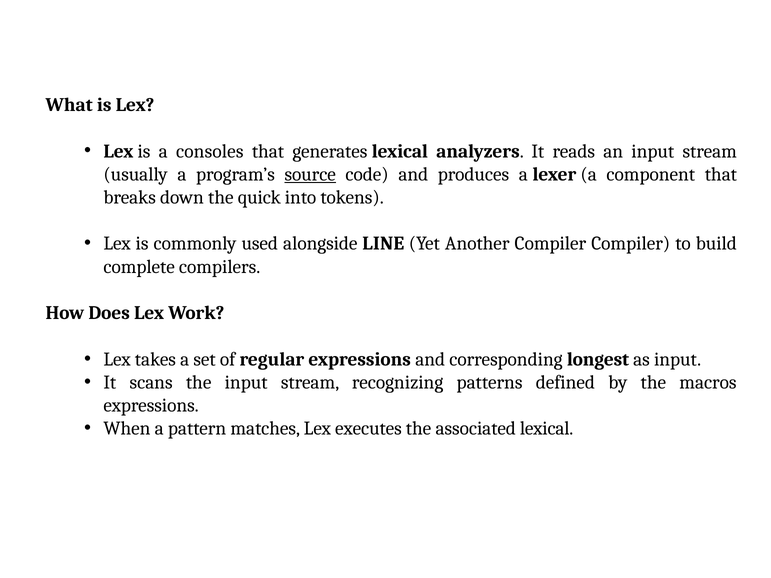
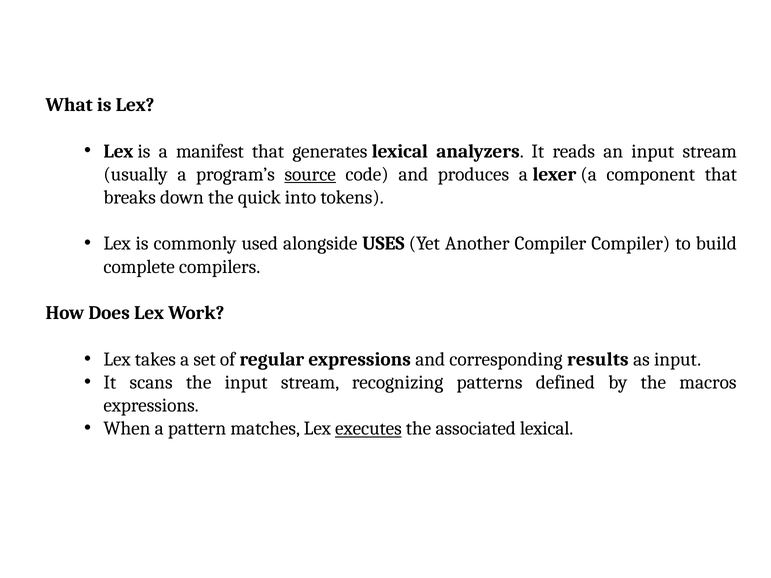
consoles: consoles -> manifest (210, 151)
LINE: LINE -> USES (383, 244)
longest: longest -> results (598, 359)
executes underline: none -> present (368, 429)
